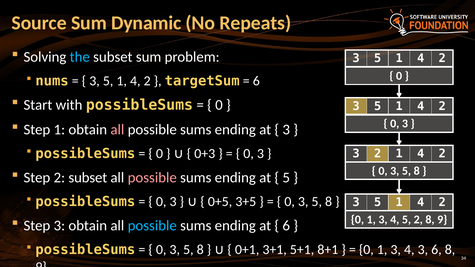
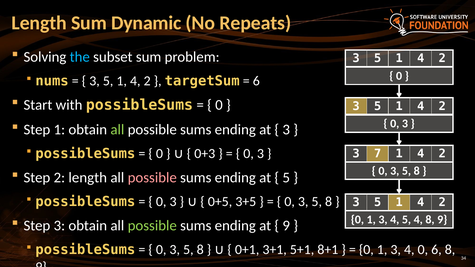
Source: Source -> Length (39, 23)
all colour: pink -> light green (117, 130)
3 2: 2 -> 7 (378, 154)
2 subset: subset -> length (88, 178)
5 2: 2 -> 4 (418, 220)
possible colour: light blue -> light green (152, 226)
6: 6 -> 9 (286, 226)
4 3: 3 -> 0 (423, 250)
